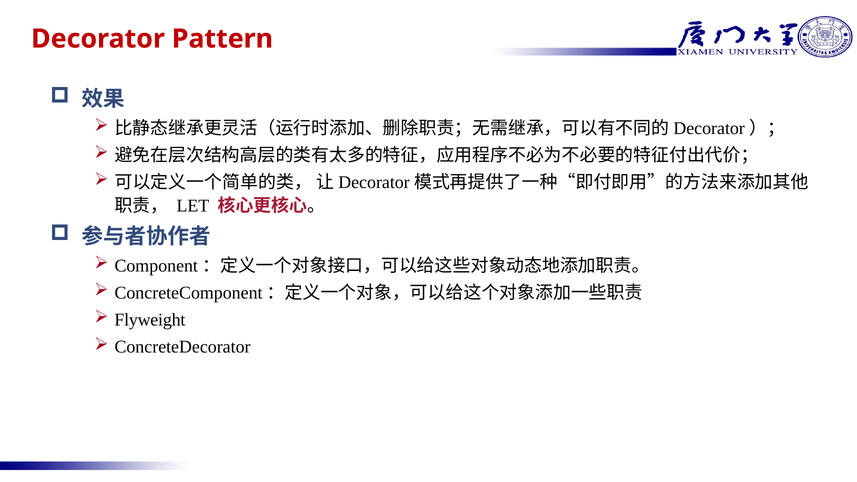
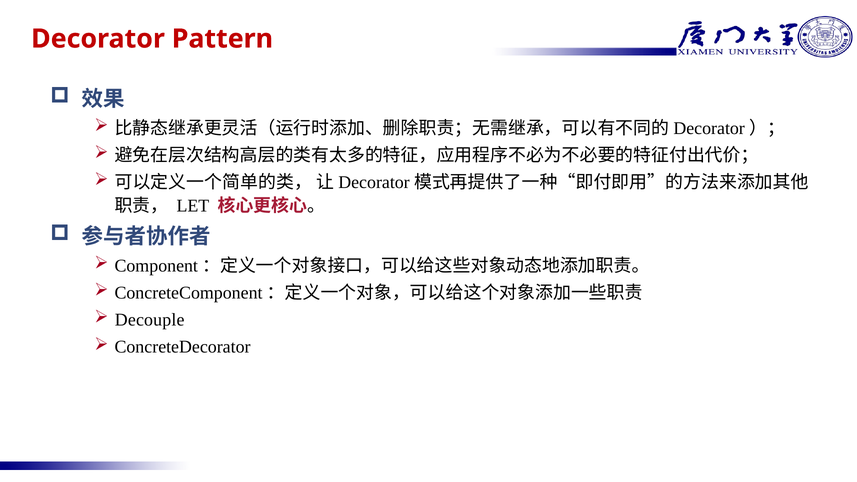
Flyweight: Flyweight -> Decouple (150, 320)
